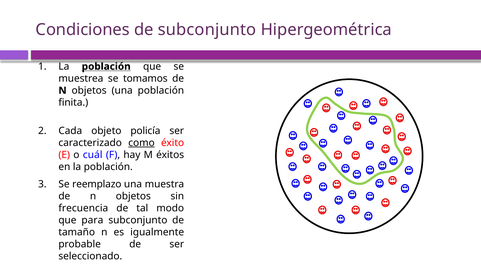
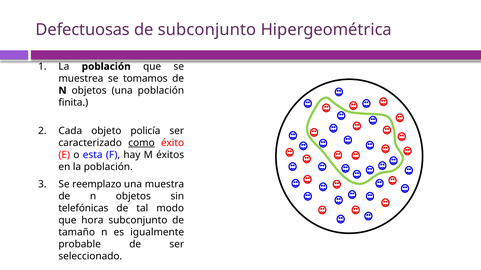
Condiciones: Condiciones -> Defectuosas (83, 30)
población underline: present -> none (106, 67)
cuál: cuál -> esta (93, 155)
frecuencia: frecuencia -> telefónicas (83, 209)
para: para -> hora (92, 221)
